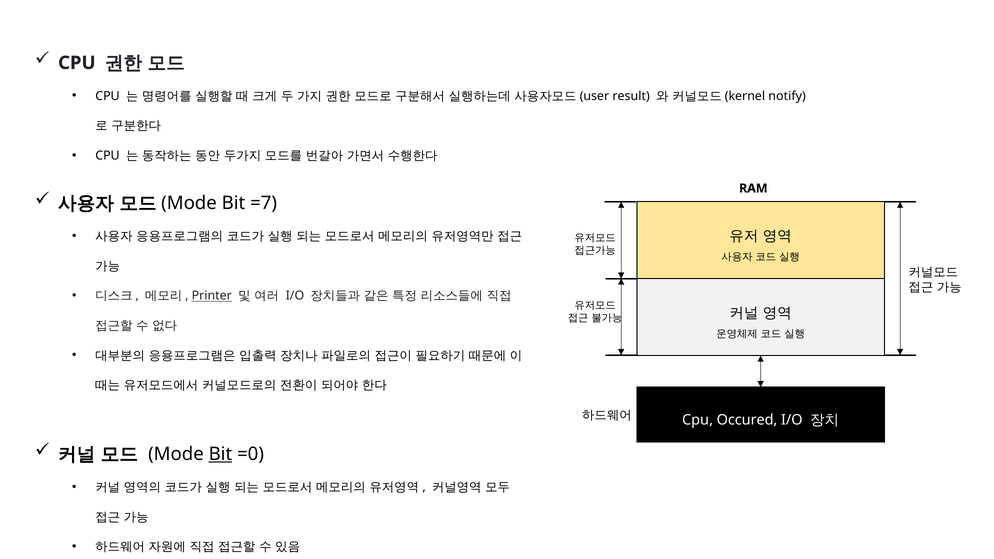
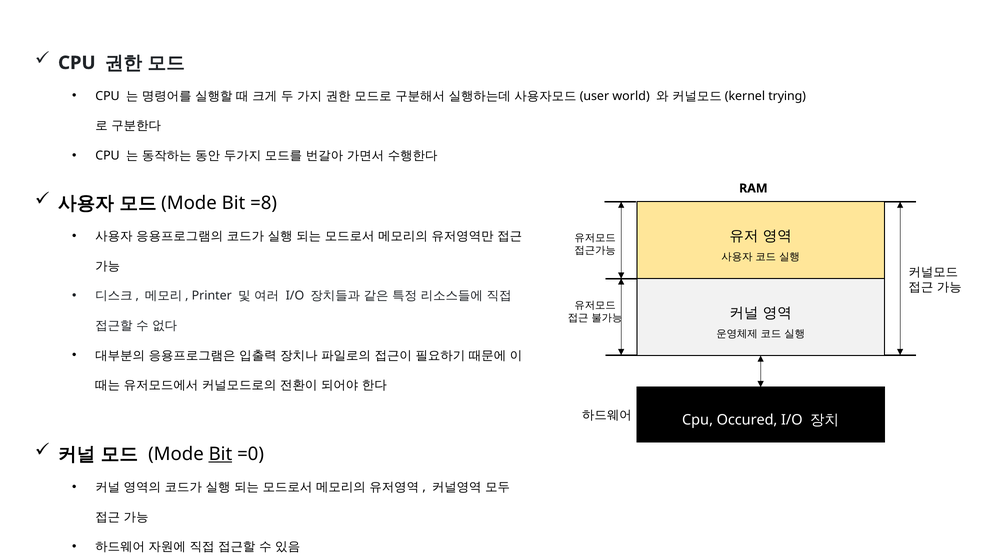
result: result -> world (631, 96)
notify: notify -> trying (787, 96)
=7: =7 -> =8 (264, 203)
Printer underline: present -> none (212, 296)
